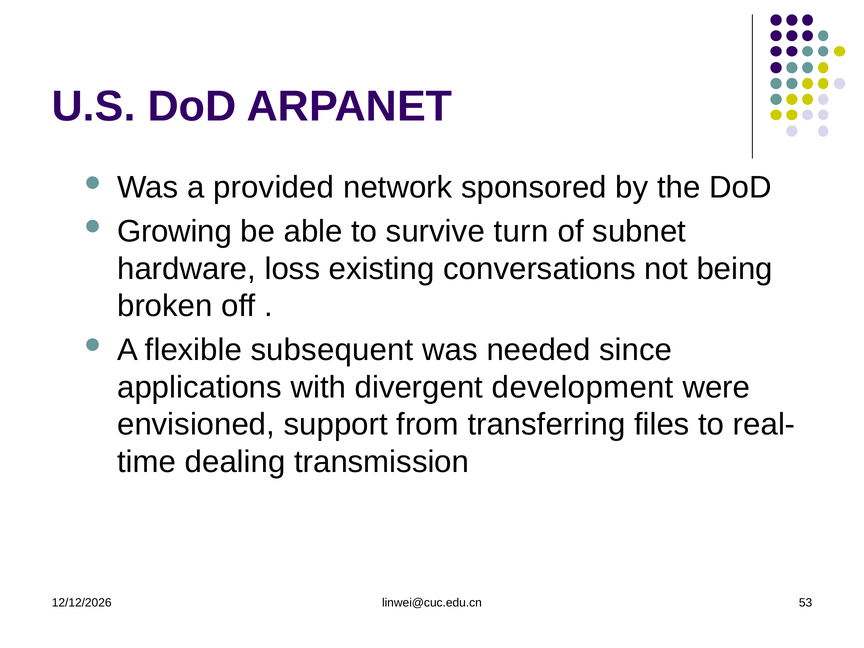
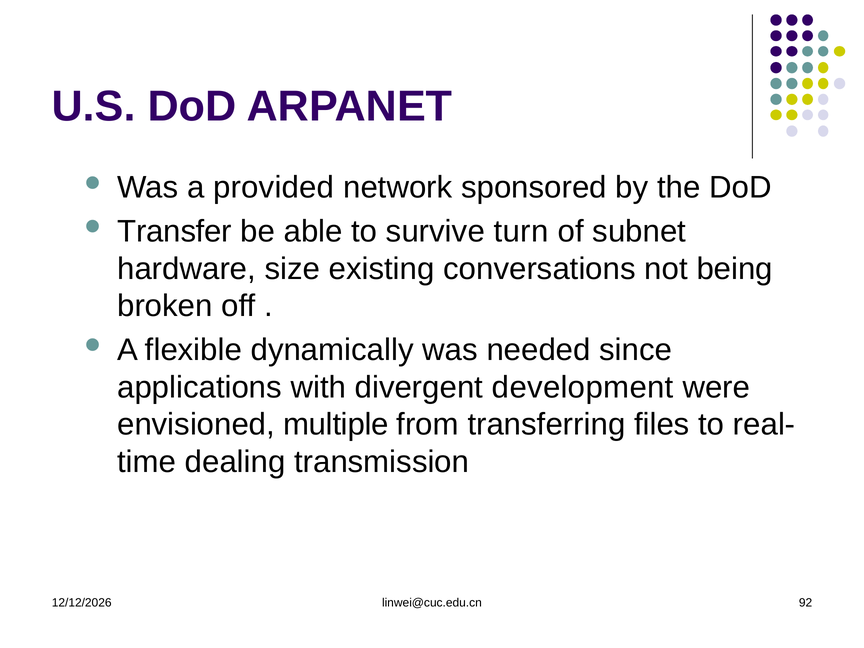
Growing: Growing -> Transfer (175, 231)
loss: loss -> size (292, 269)
subsequent: subsequent -> dynamically (332, 350)
support: support -> multiple (336, 425)
53: 53 -> 92 (806, 603)
